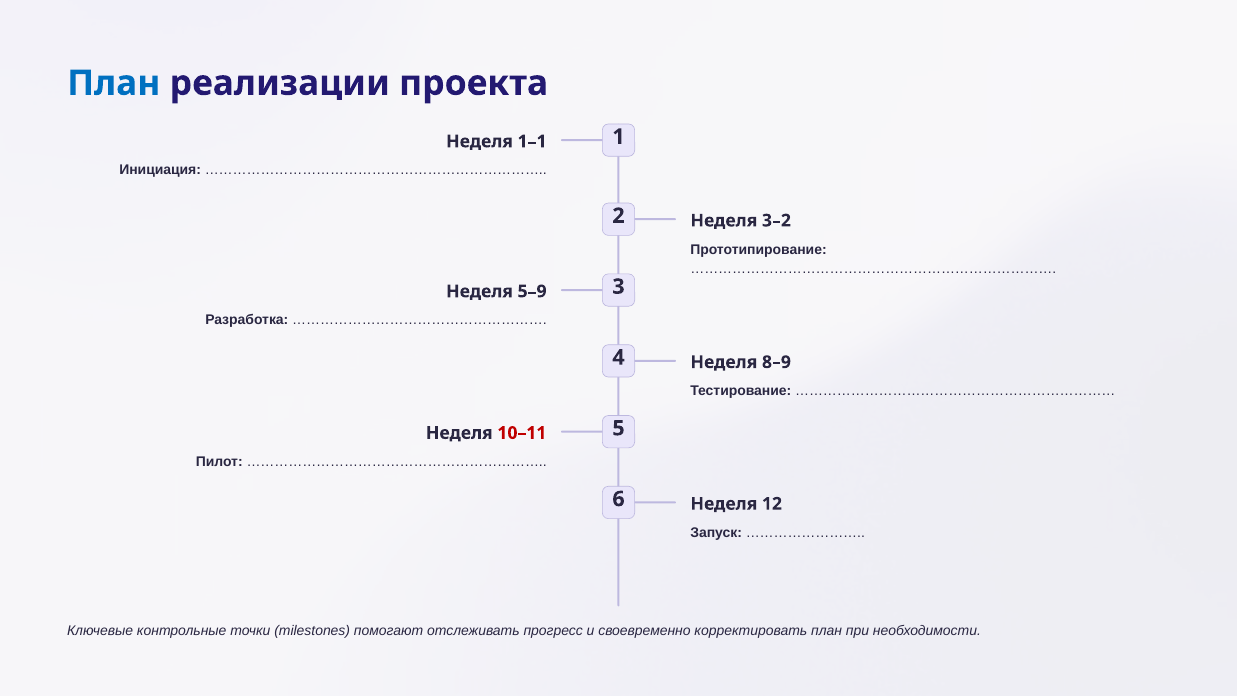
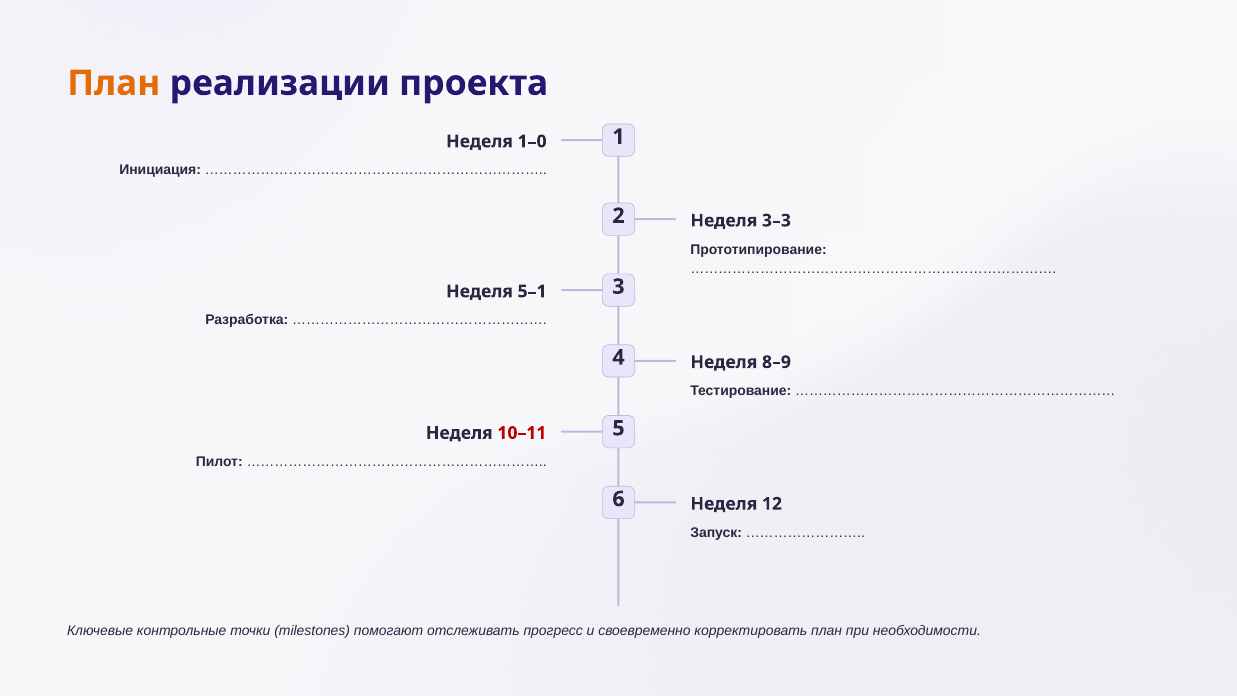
План colour: blue -> orange (114, 83)
1–1: 1–1 -> 1–0 (532, 141)
3–2: 3–2 -> 3–3 (776, 221)
5–9: 5–9 -> 5–1 (532, 291)
